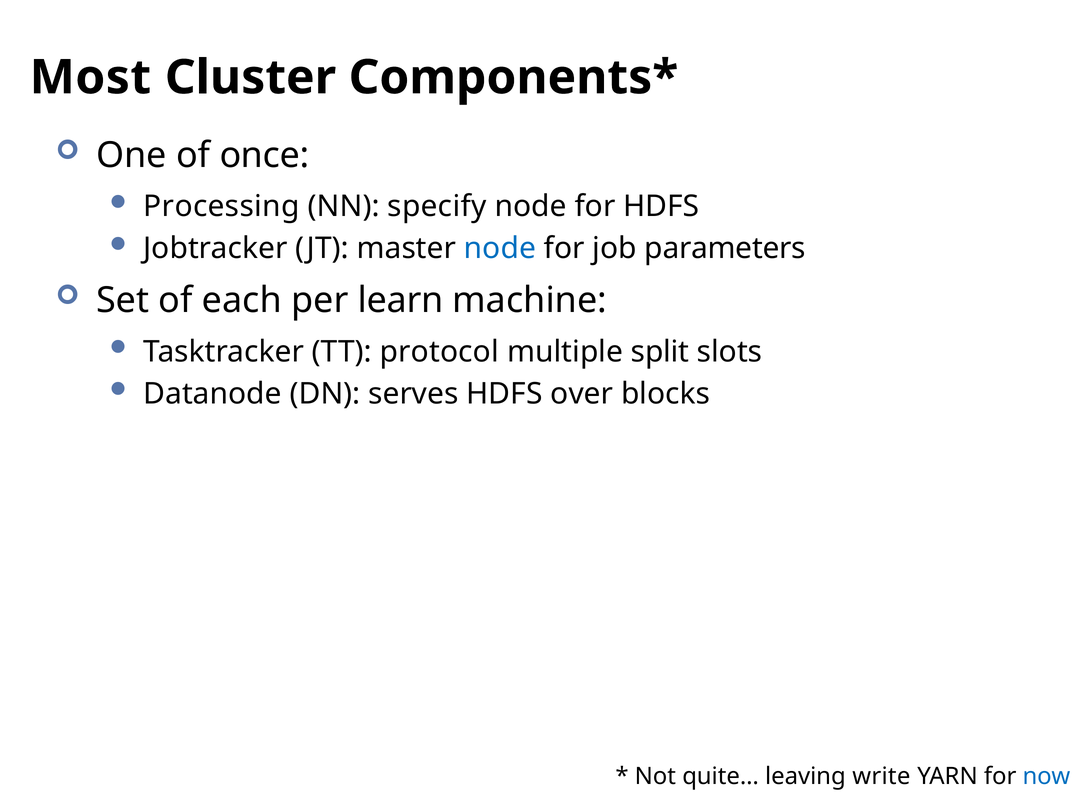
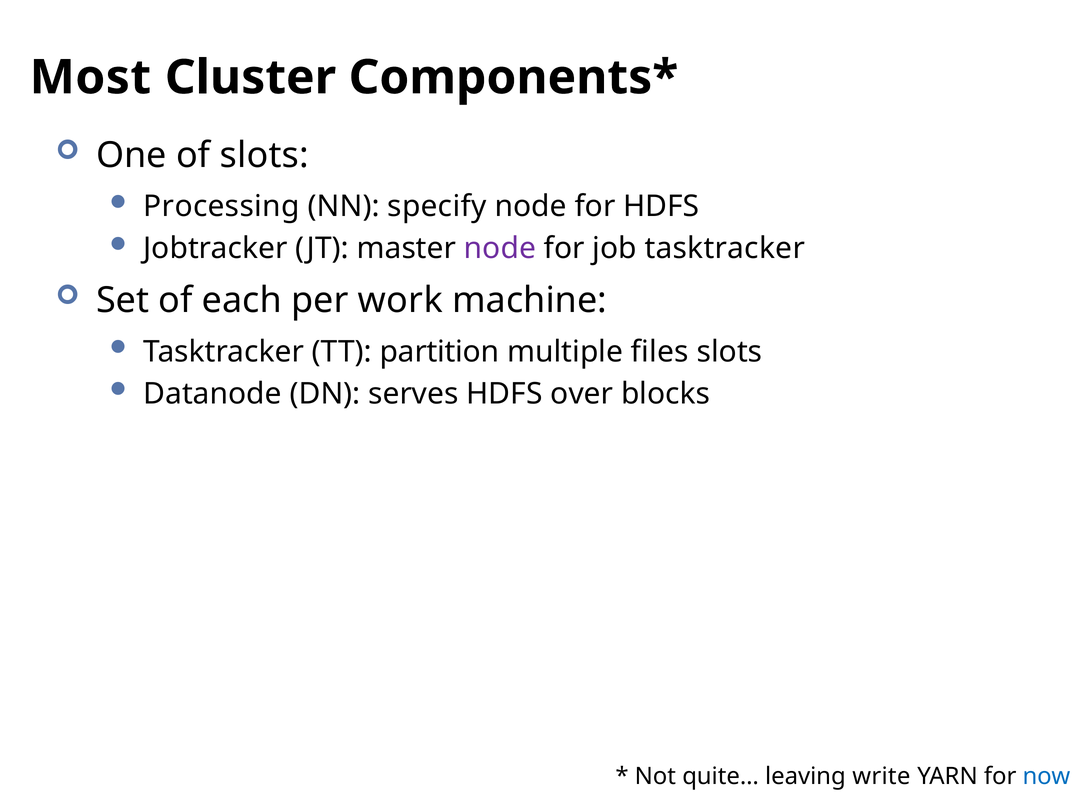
of once: once -> slots (264, 155)
node colour: blue -> purple (500, 249)
job parameters: parameters -> tasktracker (725, 249)
learn: learn -> work (400, 301)
protocol: protocol -> partition (440, 352)
split: split -> files (660, 352)
